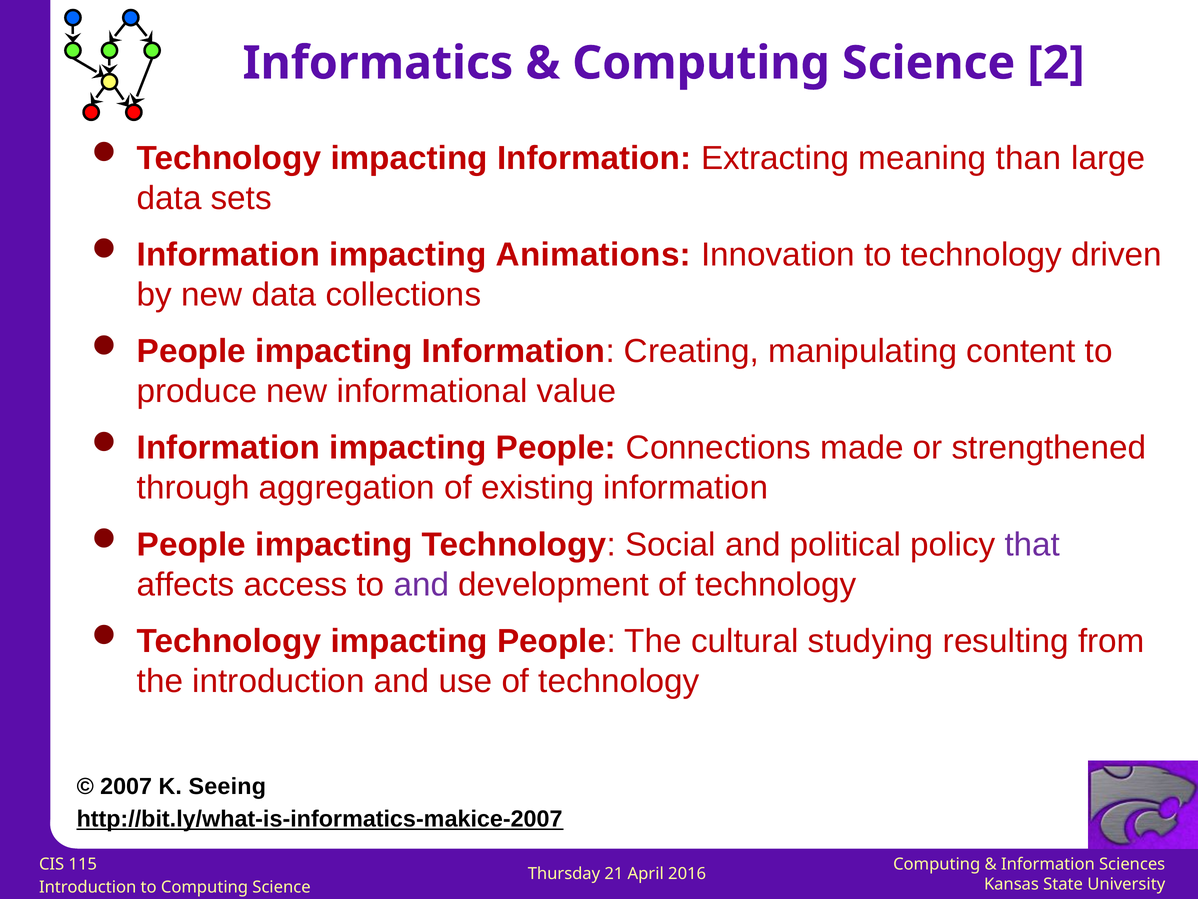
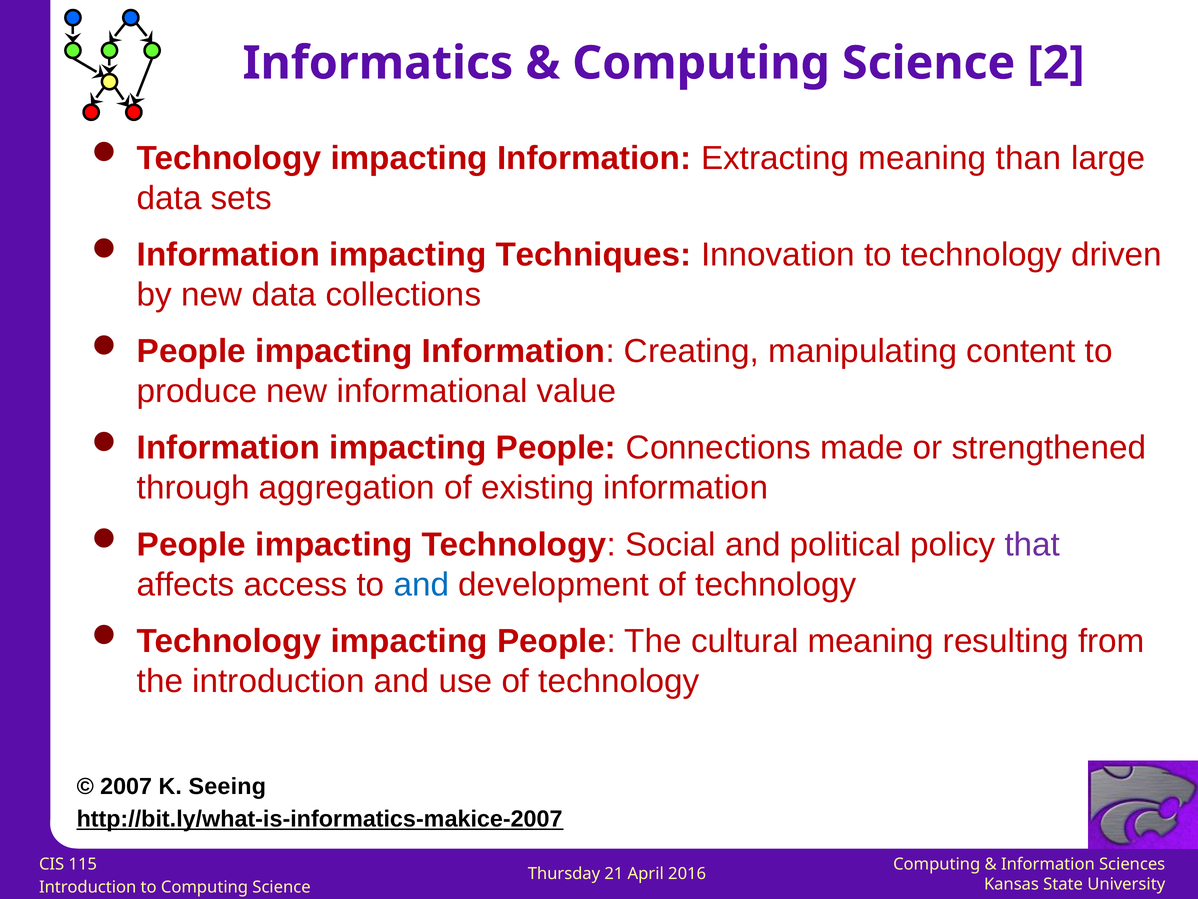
Animations: Animations -> Techniques (593, 255)
and colour: purple -> blue (421, 584)
cultural studying: studying -> meaning (871, 641)
